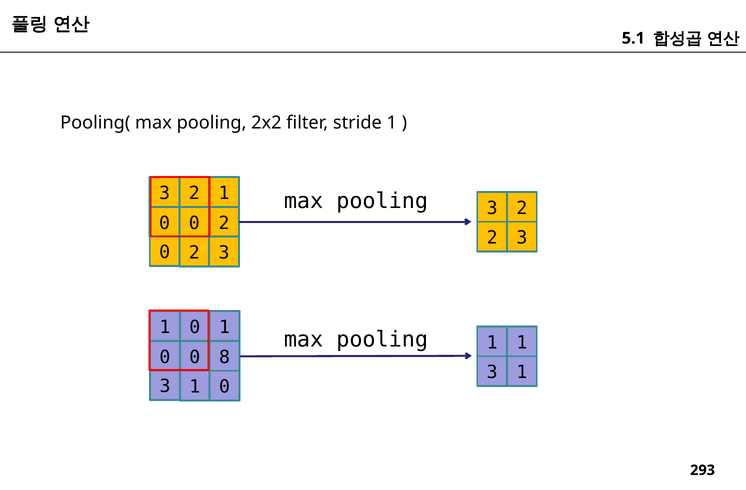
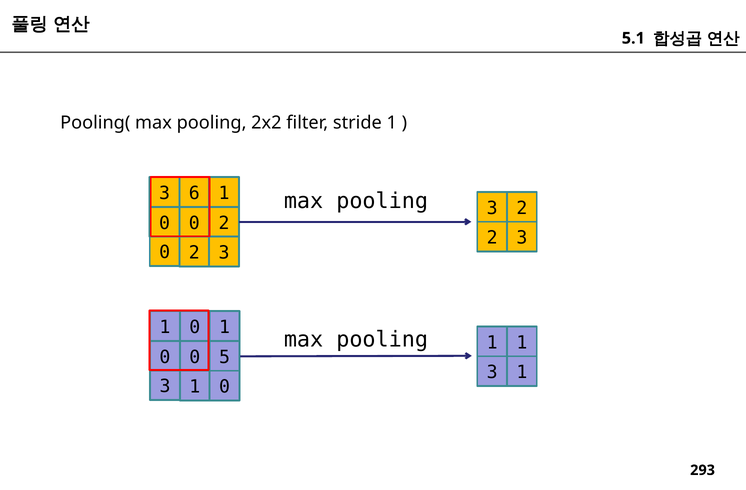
2: 2 -> 6 (194, 193)
8: 8 -> 5 (224, 357)
